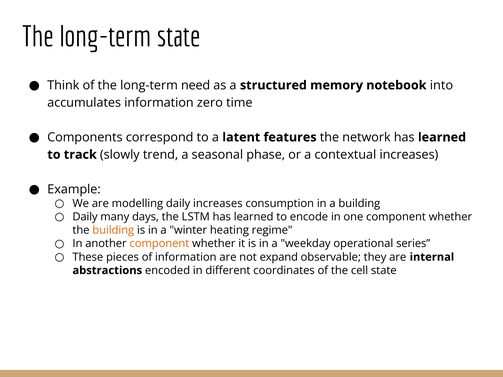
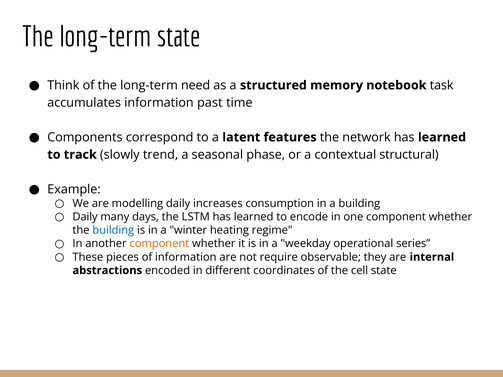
into: into -> task (442, 85)
zero: zero -> past (210, 103)
contextual increases: increases -> structural (409, 155)
building colour: orange -> blue (113, 230)
expand: expand -> require (279, 257)
